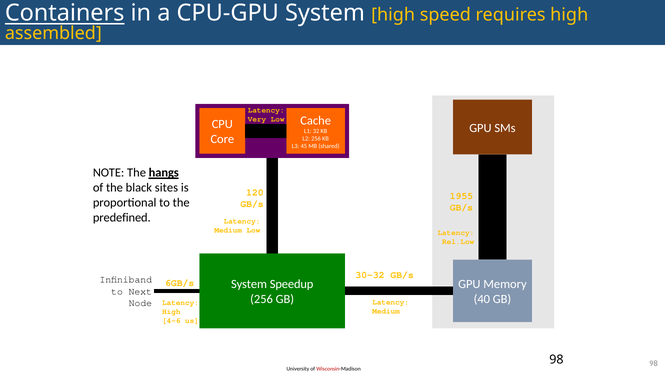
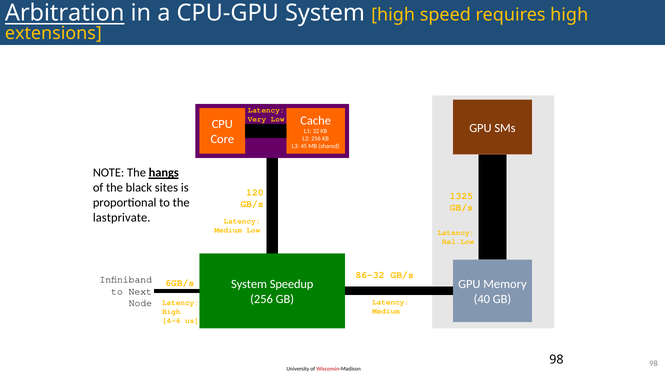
Containers: Containers -> Arbitration (65, 13)
assembled: assembled -> extensions (53, 33)
1955: 1955 -> 1325 (461, 196)
predefined: predefined -> lastprivate (122, 218)
30-32: 30-32 -> 86-32 (370, 275)
